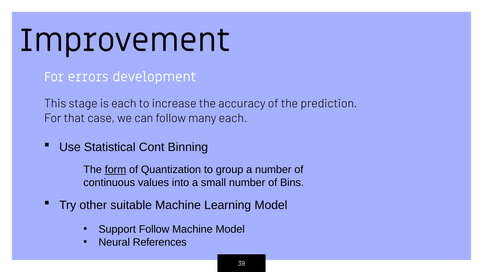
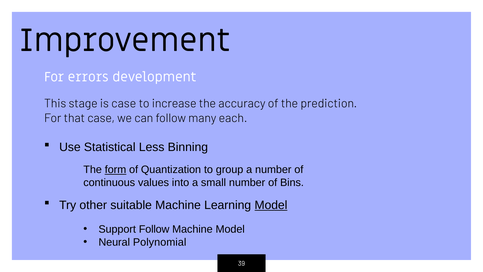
is each: each -> case (124, 103)
Cont: Cont -> Less (152, 147)
Model underline: none -> present (271, 205)
References: References -> Polynomial (160, 242)
